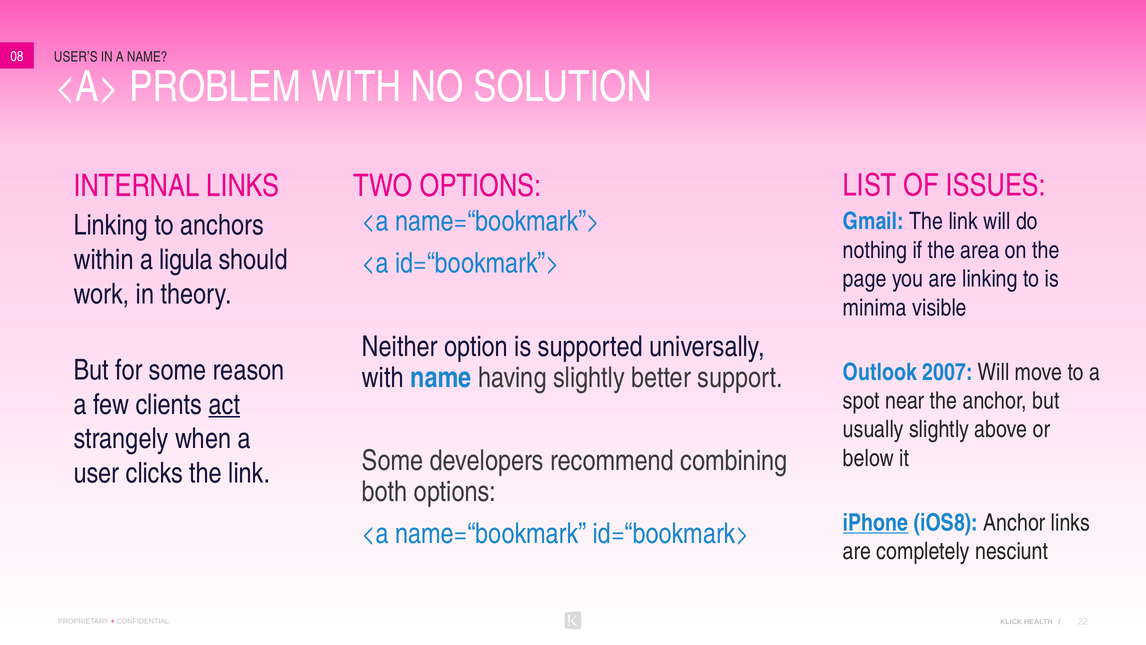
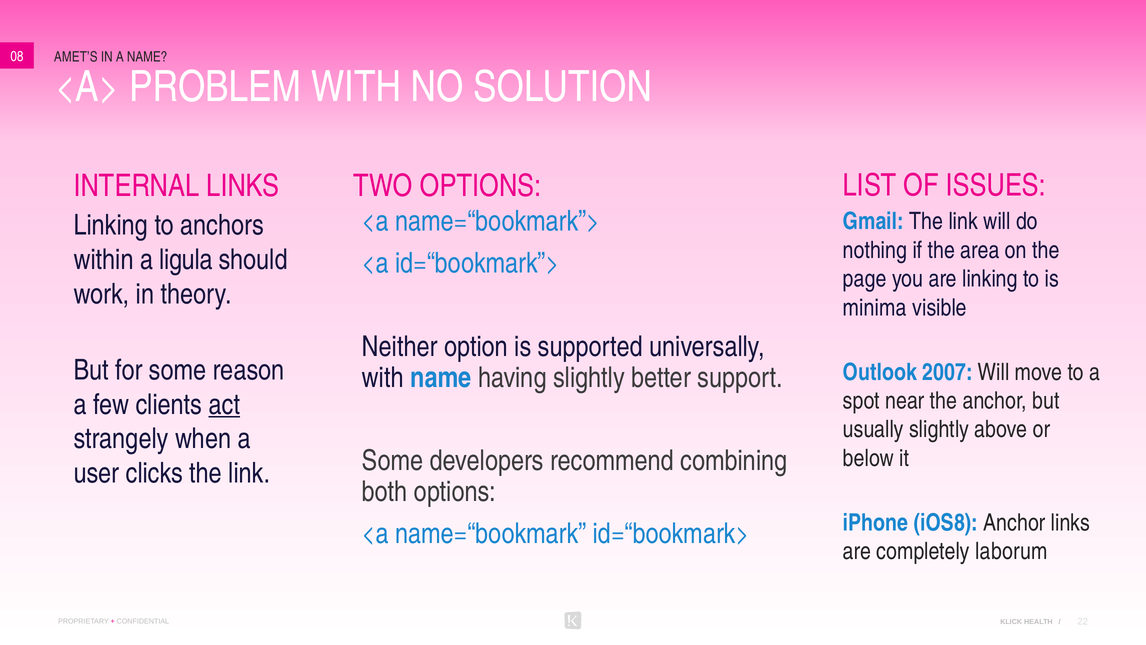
USER’S: USER’S -> AMET’S (76, 57)
iPhone underline: present -> none (876, 522)
nesciunt: nesciunt -> laborum (1011, 551)
